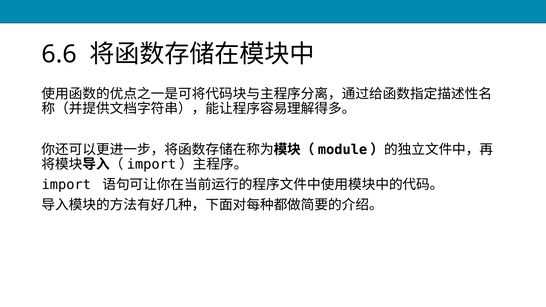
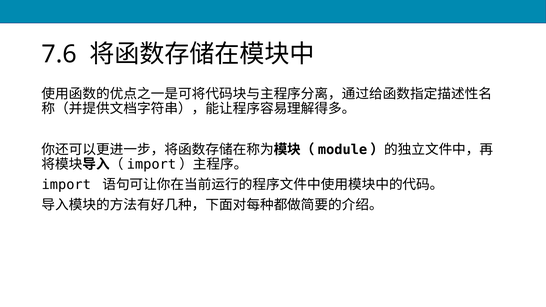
6.6: 6.6 -> 7.6 (59, 54)
